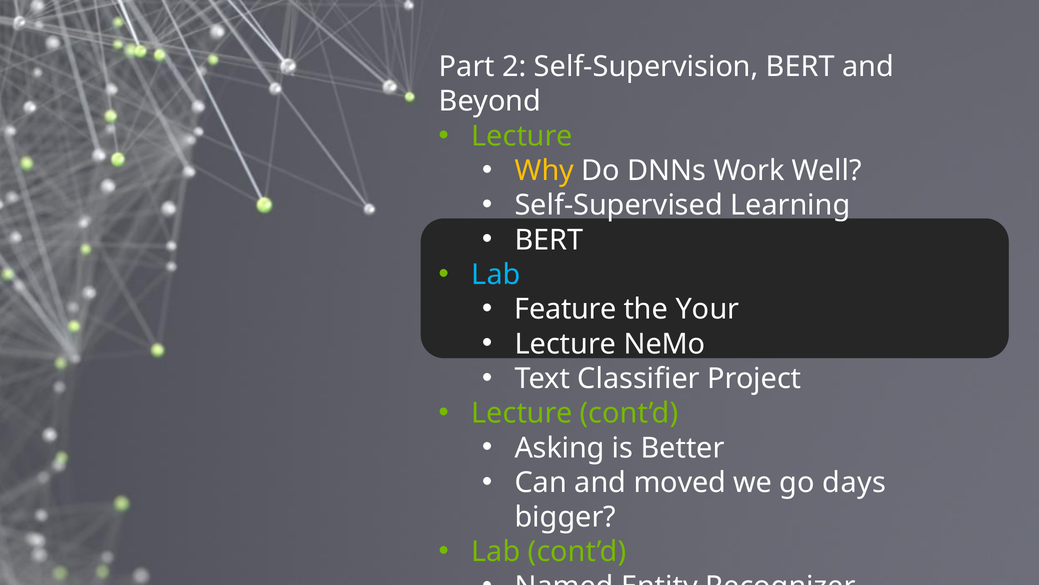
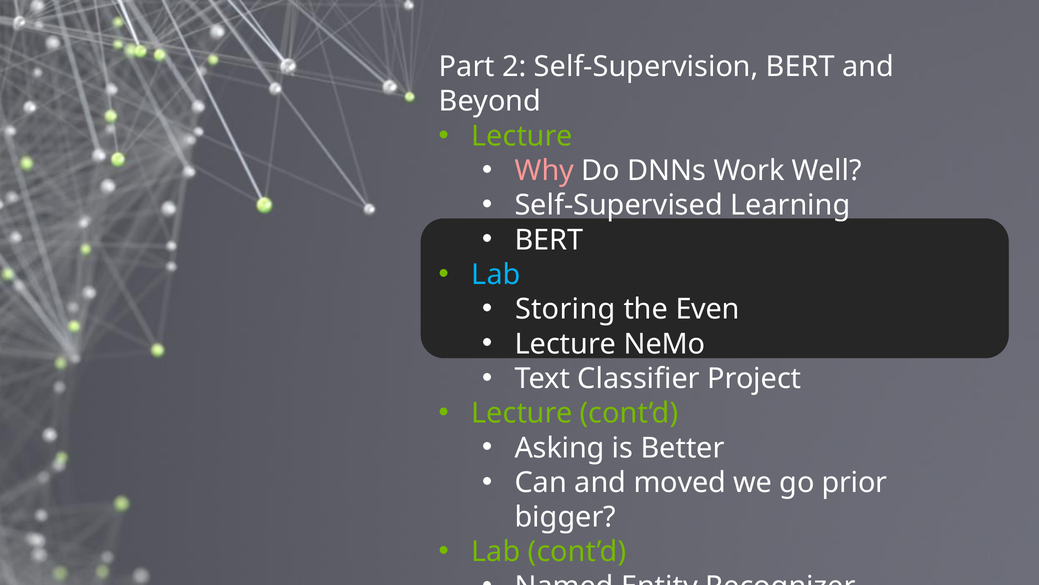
Why colour: yellow -> pink (544, 171)
Feature: Feature -> Storing (565, 309)
Your: Your -> Even (708, 309)
days: days -> prior (854, 482)
